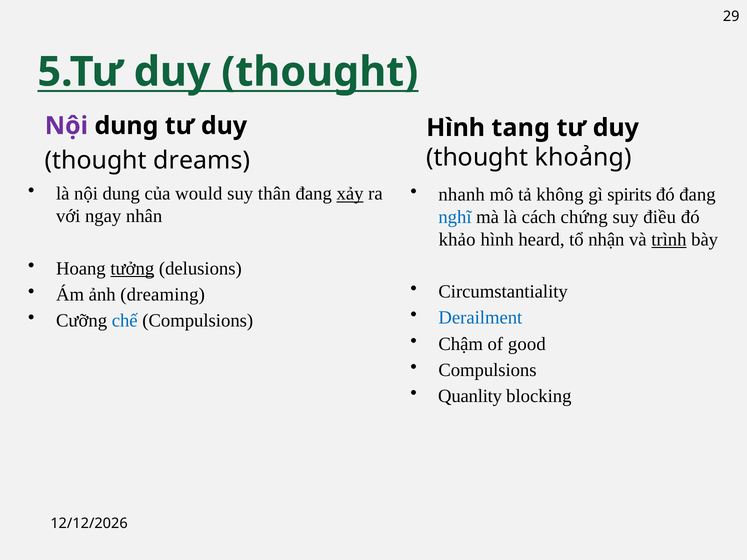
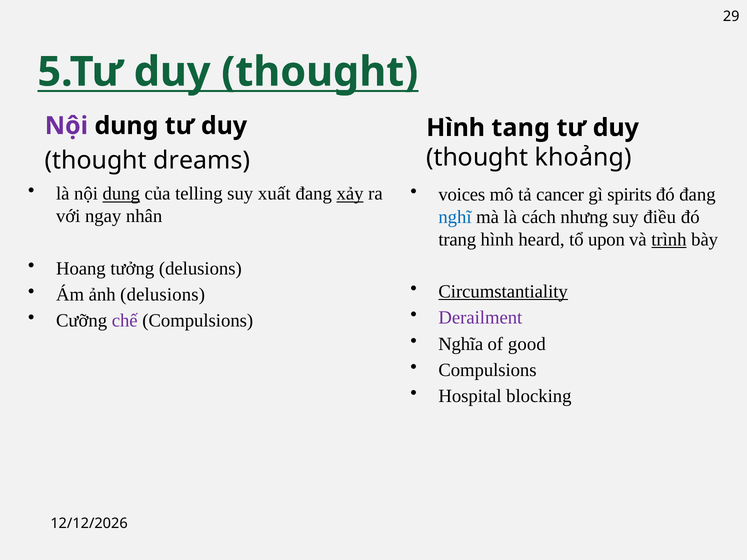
dung underline: none -> present (121, 194)
would: would -> telling (199, 194)
thân: thân -> xuất (274, 194)
nhanh: nhanh -> voices (462, 195)
không: không -> cancer (560, 195)
chứng: chứng -> nhưng (584, 217)
khảo: khảo -> trang (457, 239)
nhận: nhận -> upon (606, 239)
tưởng underline: present -> none (132, 269)
Circumstantiality underline: none -> present (503, 292)
ảnh dreaming: dreaming -> delusions (163, 295)
Derailment colour: blue -> purple (480, 318)
chế colour: blue -> purple (125, 321)
Chậm: Chậm -> Nghĩa (461, 344)
Quanlity: Quanlity -> Hospital (470, 396)
